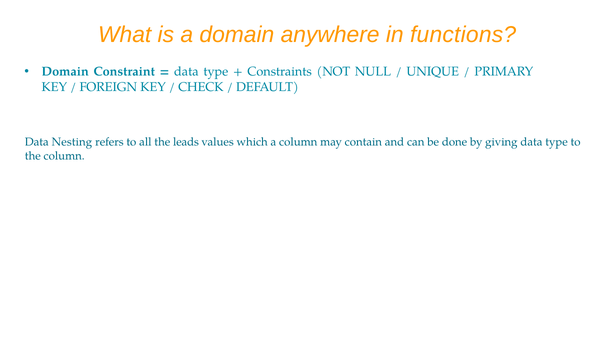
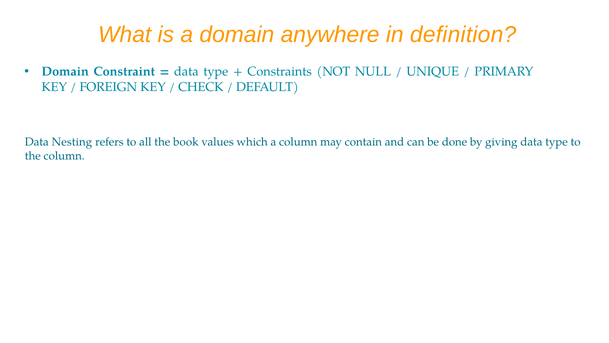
functions: functions -> definition (463, 35)
leads: leads -> book (186, 142)
